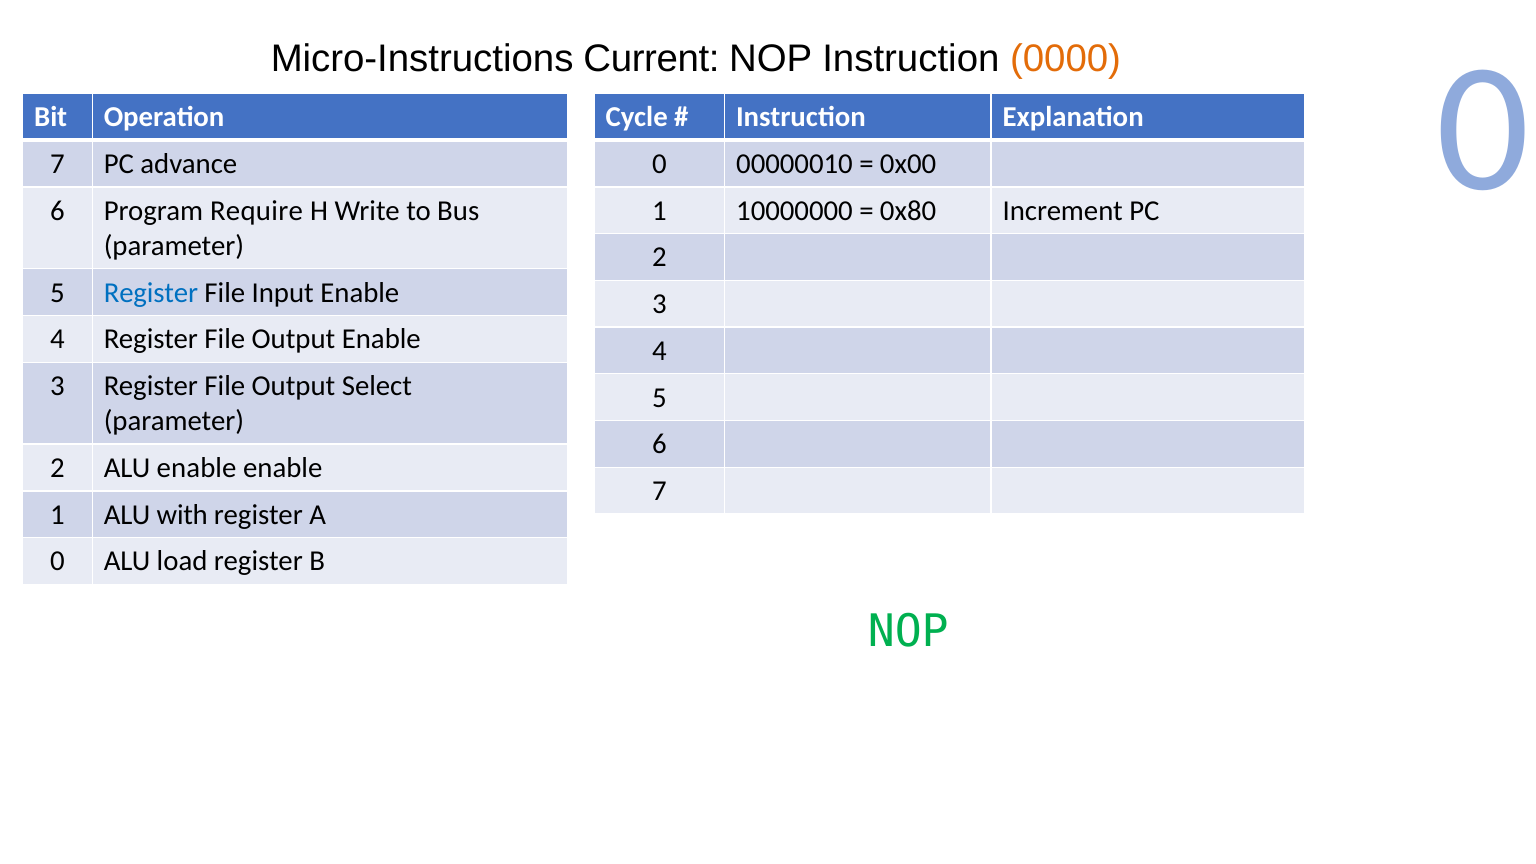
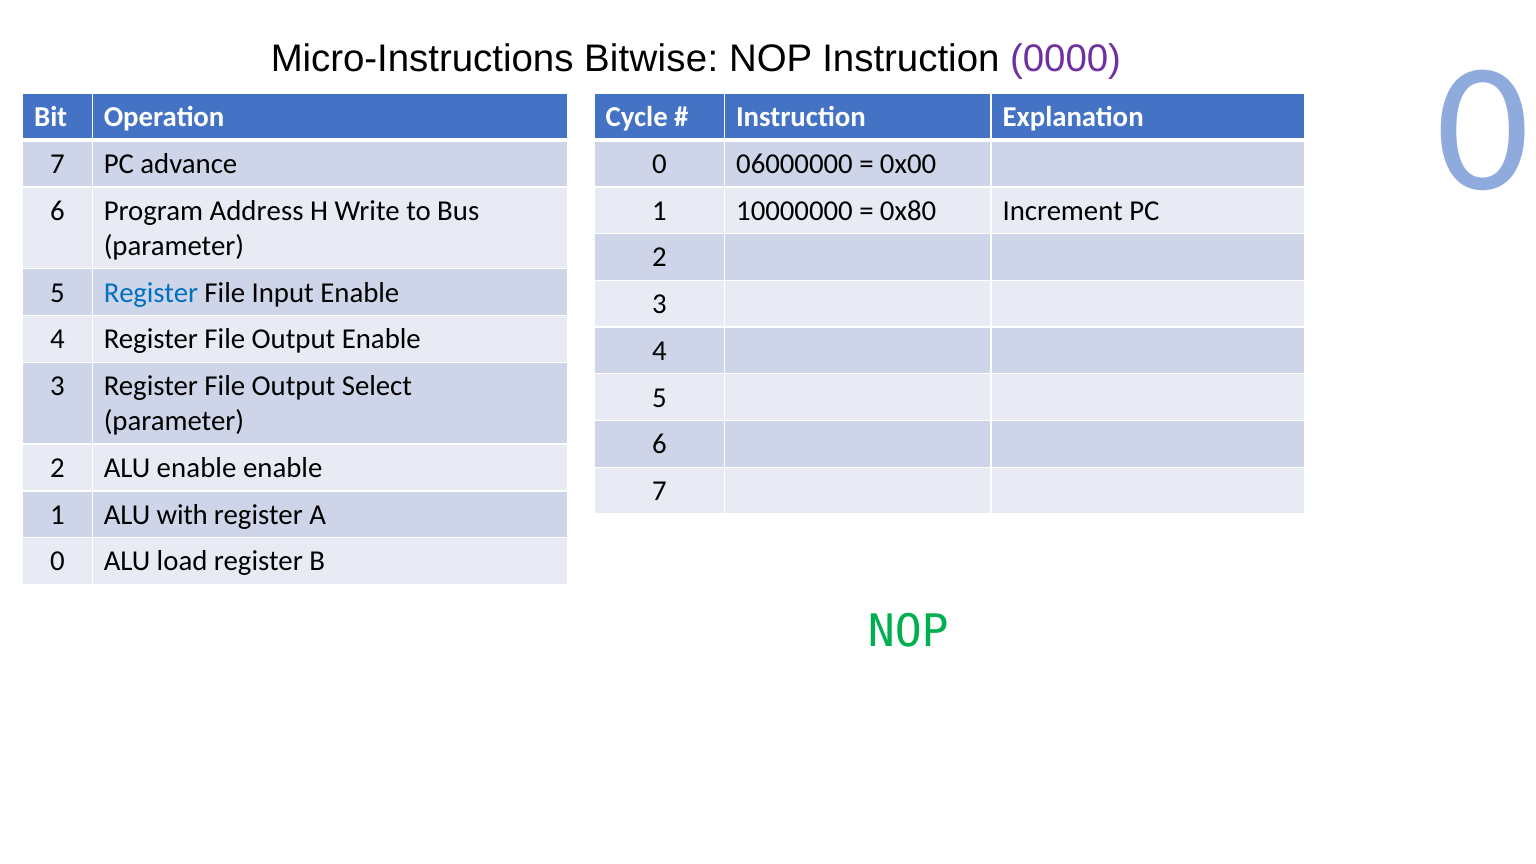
Current: Current -> Bitwise (651, 59)
0000 colour: orange -> purple (1066, 59)
00000010: 00000010 -> 06000000 (794, 164)
Require: Require -> Address (257, 211)
